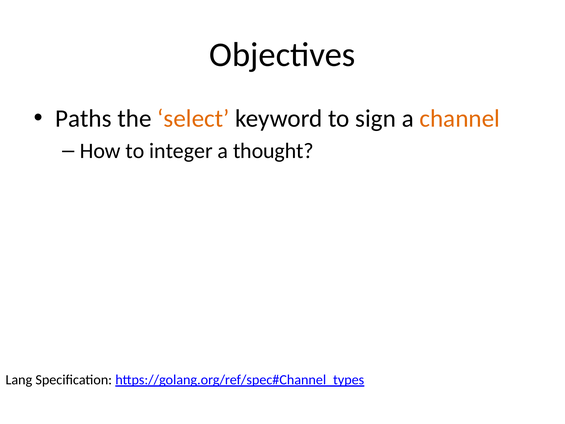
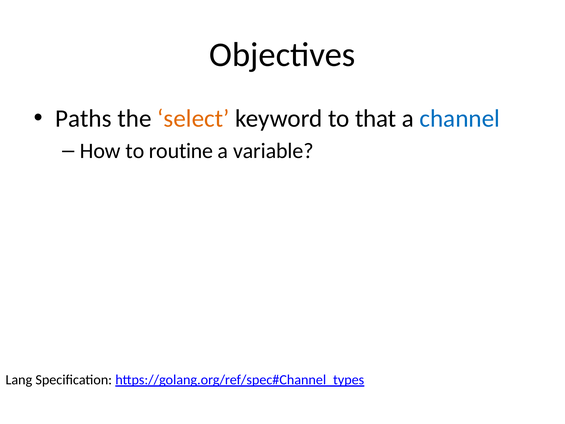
sign: sign -> that (376, 119)
channel colour: orange -> blue (460, 119)
integer: integer -> routine (181, 151)
thought: thought -> variable (273, 151)
